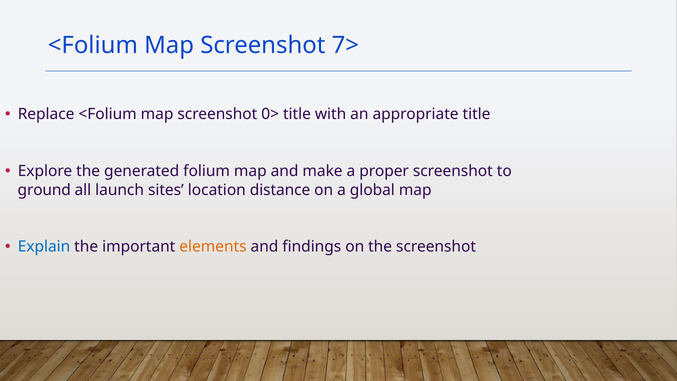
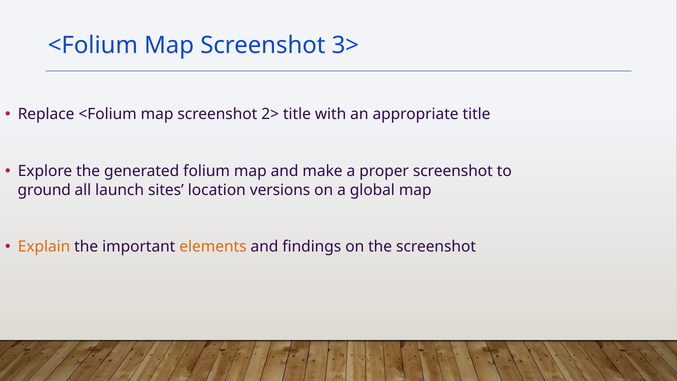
7>: 7> -> 3> (345, 45)
0>: 0> -> 2> (270, 114)
distance: distance -> versions (280, 190)
Explain colour: blue -> orange (44, 247)
